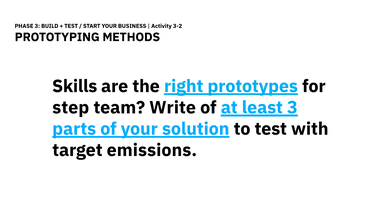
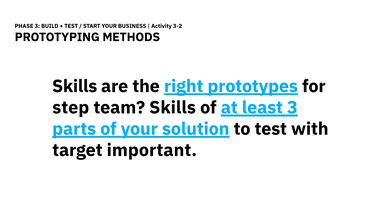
team Write: Write -> Skills (173, 107)
emissions: emissions -> important (152, 150)
